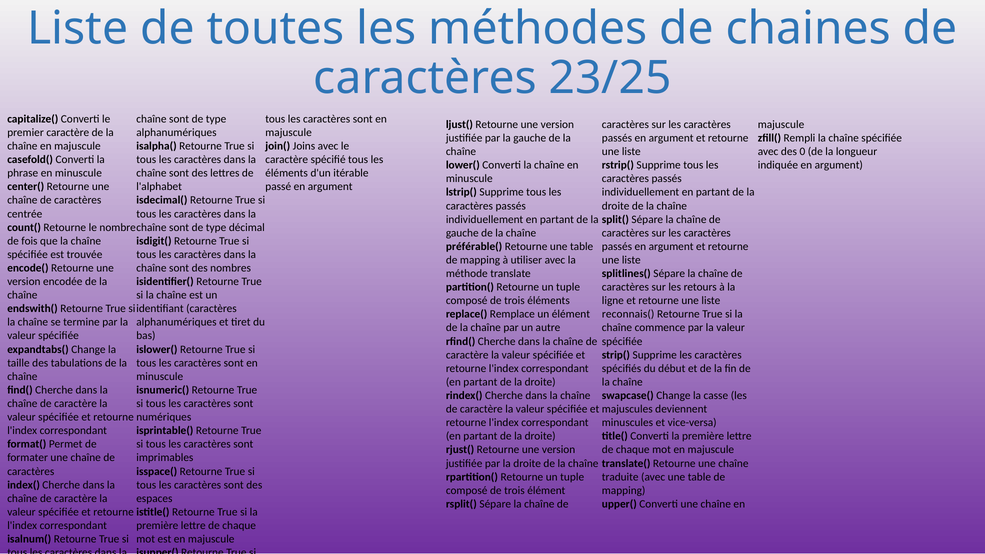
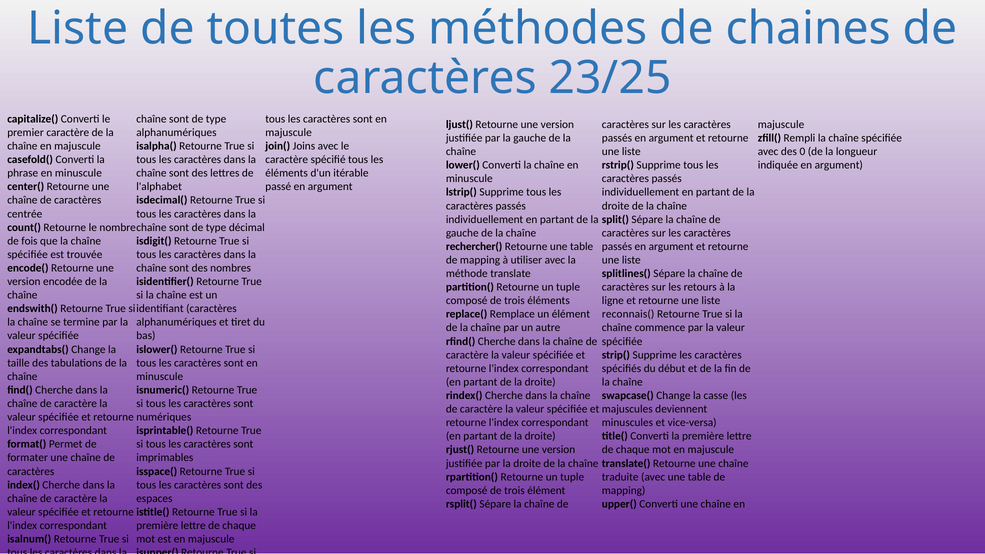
préférable(: préférable( -> rechercher( (474, 246)
